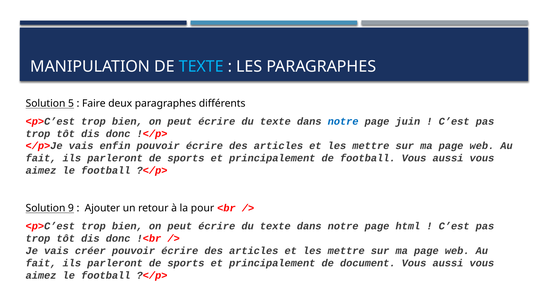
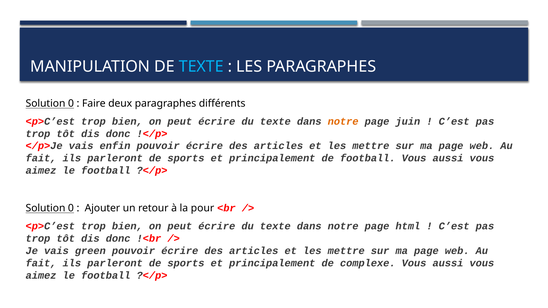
5: 5 -> 0 (71, 104)
notre colour: blue -> orange (343, 121)
9: 9 -> 0 (71, 208)
créer: créer -> green (90, 251)
document: document -> complexe (368, 263)
